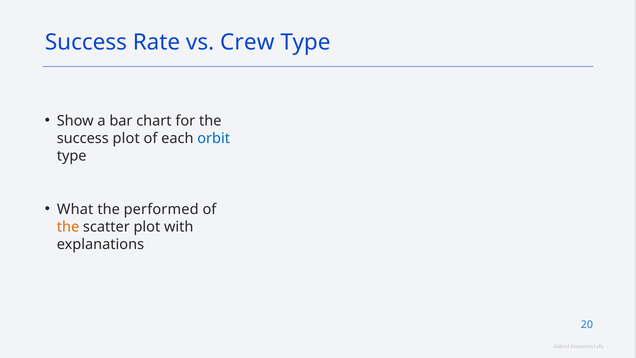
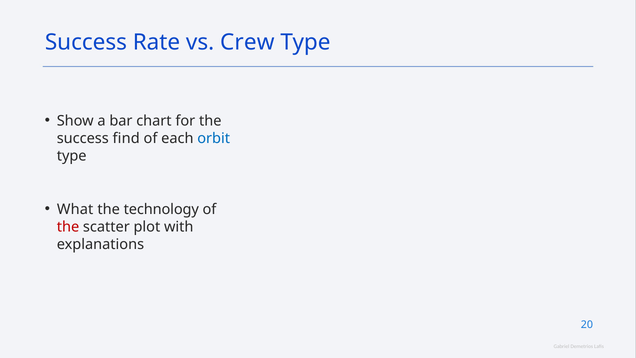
success plot: plot -> find (126, 138)
performed: performed -> technology (161, 209)
the colour: orange -> red (68, 227)
